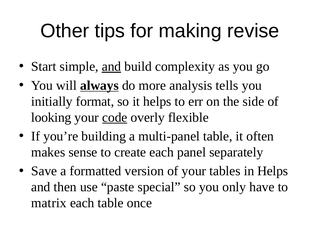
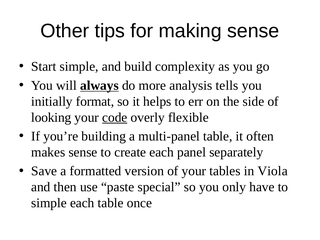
making revise: revise -> sense (253, 31)
and underline: present -> none (111, 67)
in Helps: Helps -> Viola (273, 171)
matrix: matrix -> simple (49, 203)
